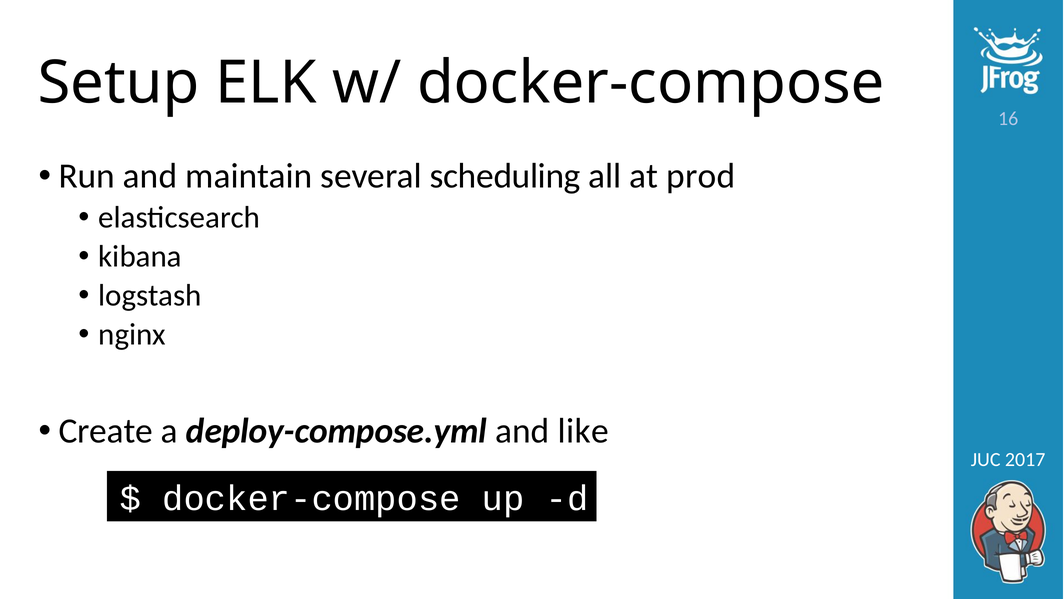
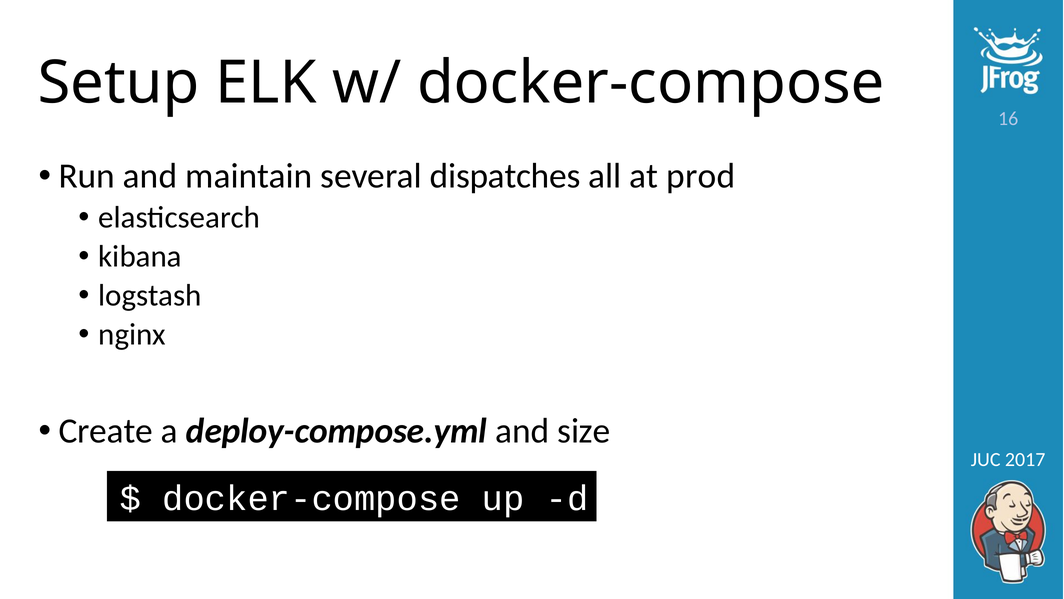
scheduling: scheduling -> dispatches (505, 176)
like: like -> size (584, 431)
